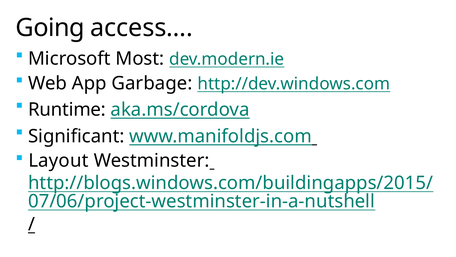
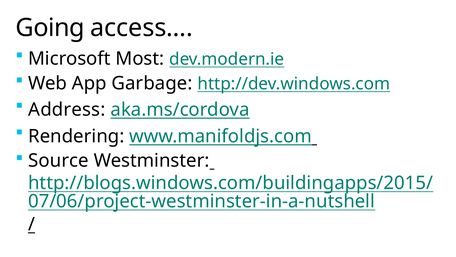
Runtime: Runtime -> Address (67, 109)
Significant: Significant -> Rendering (76, 136)
Layout: Layout -> Source (58, 160)
